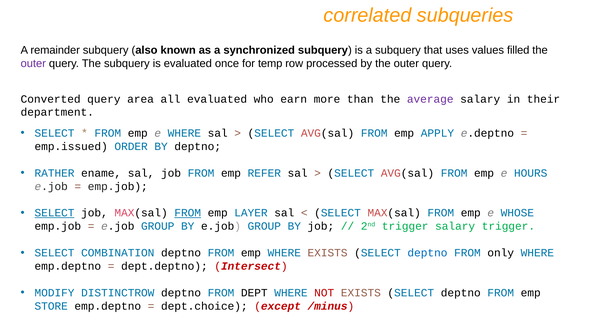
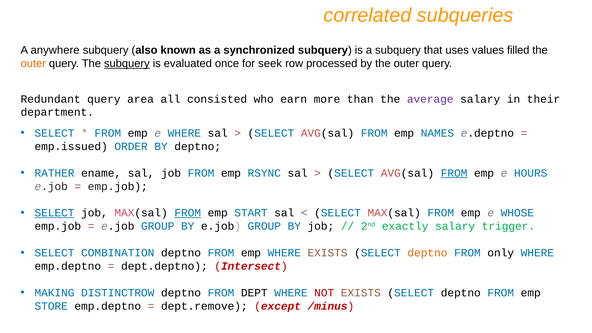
remainder: remainder -> anywhere (55, 50)
outer colour: purple -> orange (33, 64)
subquery underline: none -> present (127, 64)
temp: temp -> seek (270, 64)
Converted: Converted -> Redundant (51, 99)
all evaluated: evaluated -> consisted (217, 99)
APPLY: APPLY -> NAMES (437, 133)
REFER: REFER -> RSYNC (264, 173)
FROM underline: none -> present (454, 173)
LAYER: LAYER -> START (251, 213)
2nd trigger: trigger -> exactly (405, 226)
deptno colour: blue -> orange (427, 253)
MODIFY: MODIFY -> MAKING (55, 293)
dept.choice: dept.choice -> dept.remove (204, 306)
